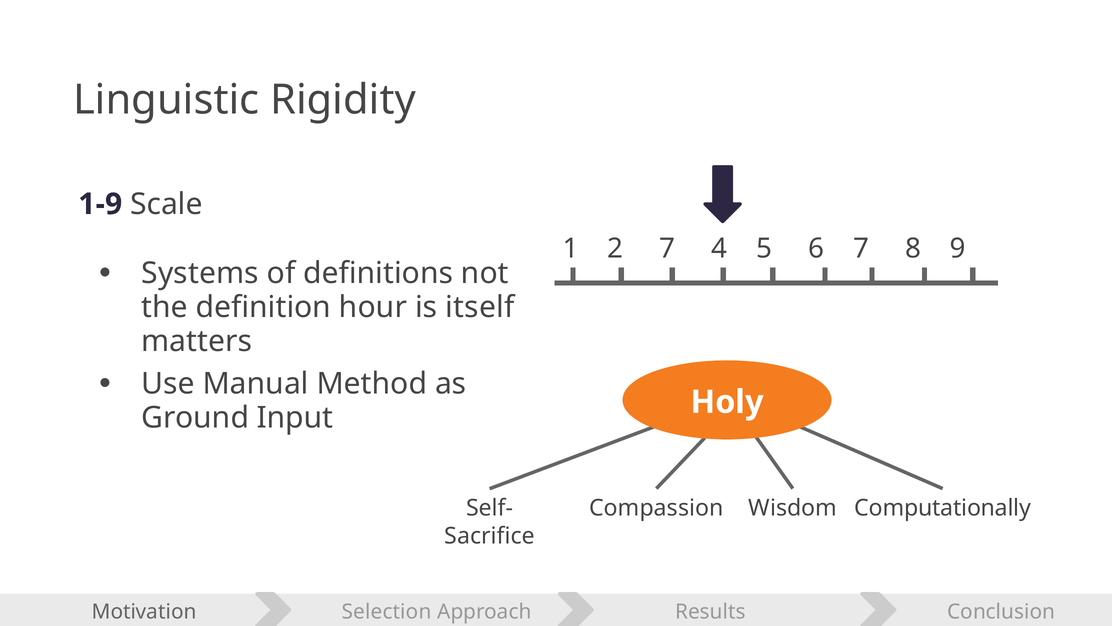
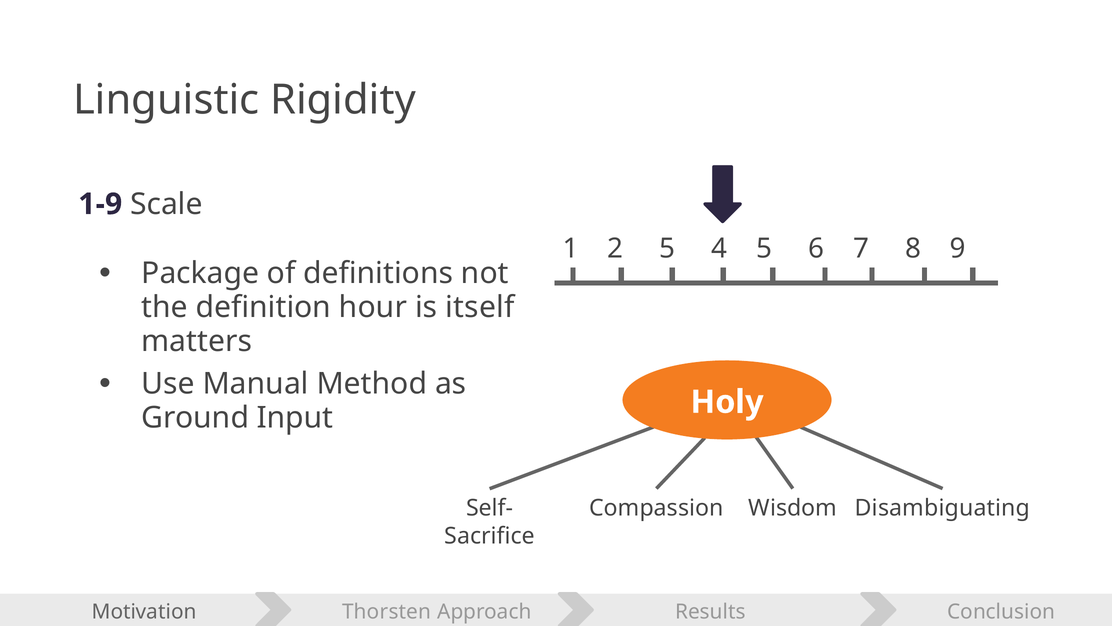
2 7: 7 -> 5 (667, 248)
Systems: Systems -> Package (200, 273)
Computationally: Computationally -> Disambiguating (943, 508)
Selection: Selection -> Thorsten (387, 611)
